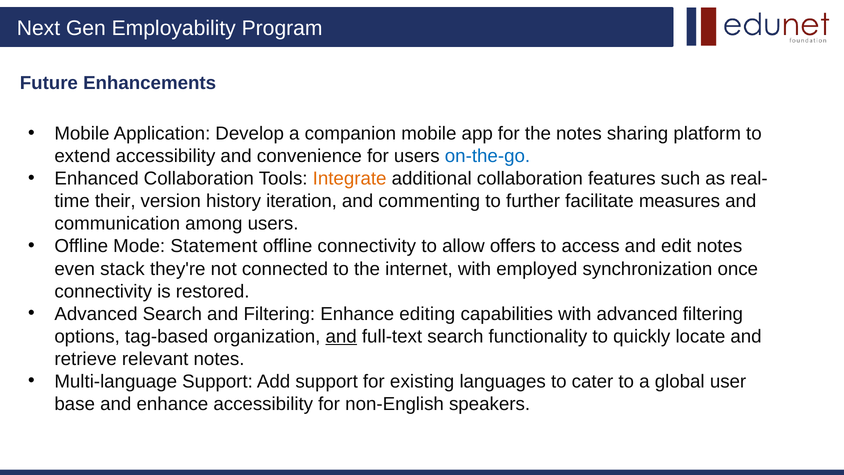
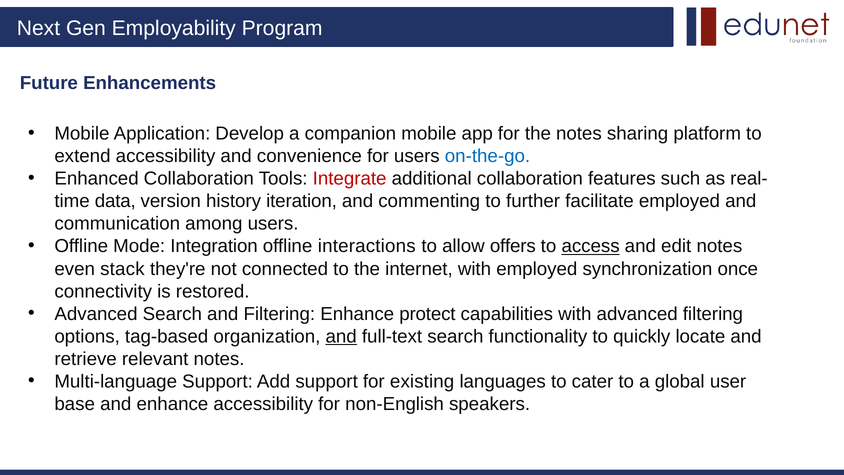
Integrate colour: orange -> red (350, 179)
their: their -> data (115, 201)
facilitate measures: measures -> employed (679, 201)
Statement: Statement -> Integration (214, 246)
offline connectivity: connectivity -> interactions (367, 246)
access underline: none -> present (591, 246)
editing: editing -> protect (427, 314)
